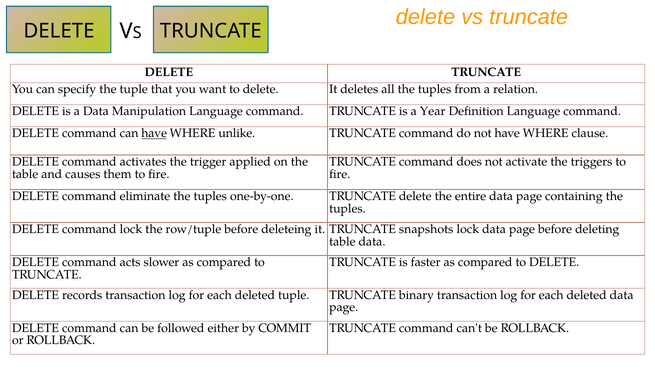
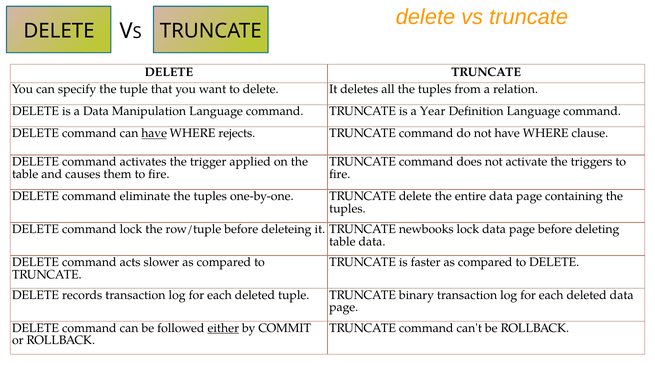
unlike: unlike -> rejects (237, 133)
snapshots: snapshots -> newbooks (426, 229)
either underline: none -> present (223, 328)
